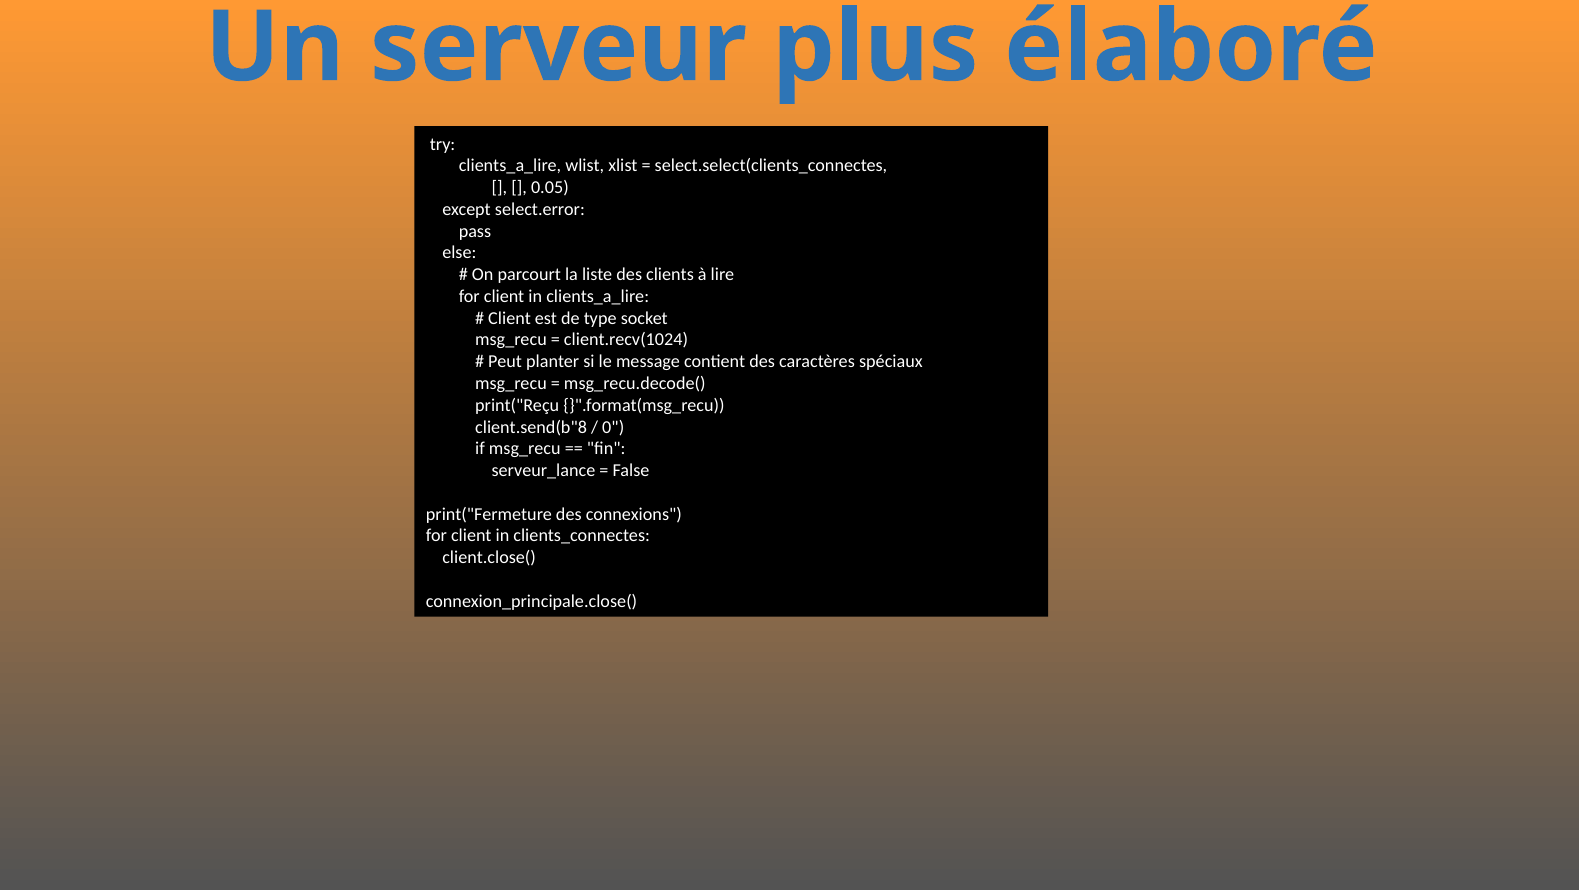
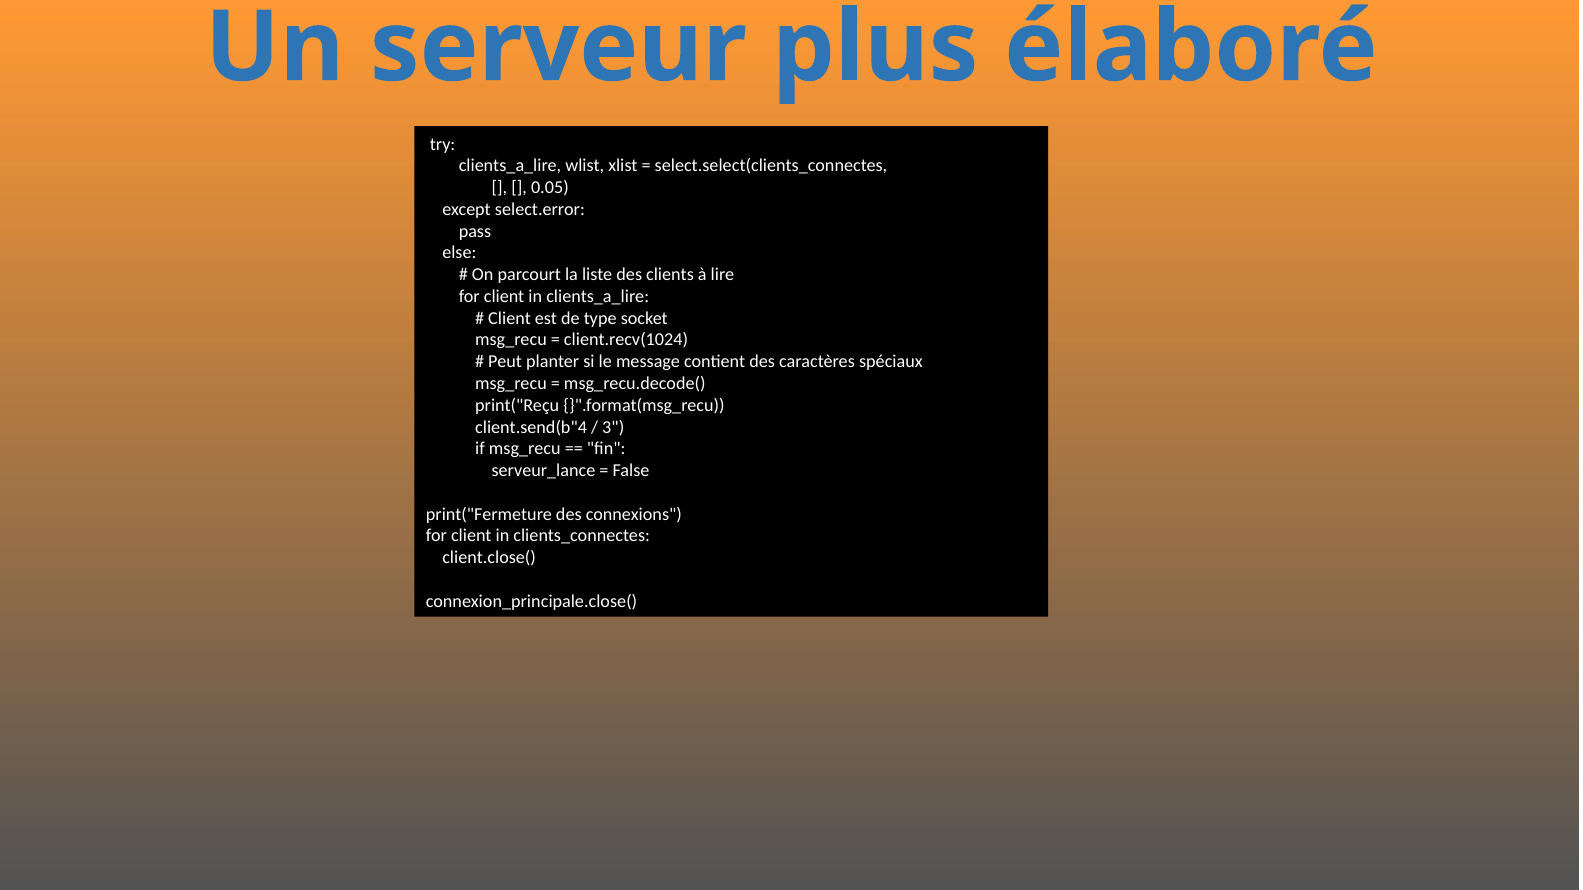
client.send(b"8: client.send(b"8 -> client.send(b"4 (531, 427)
0: 0 -> 3 (613, 427)
